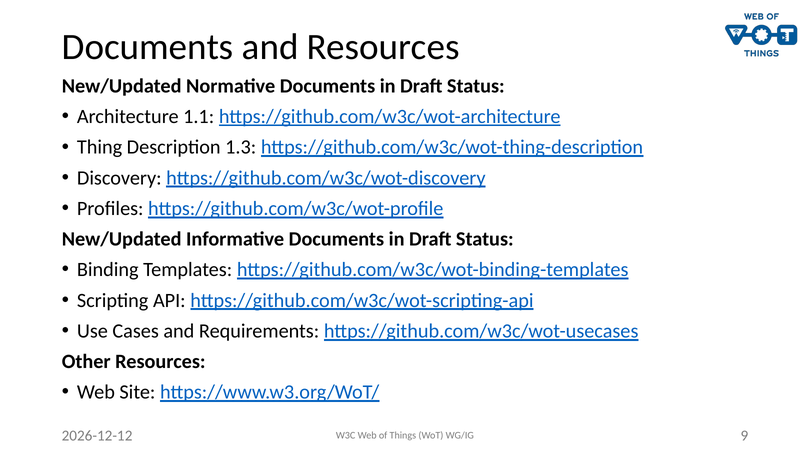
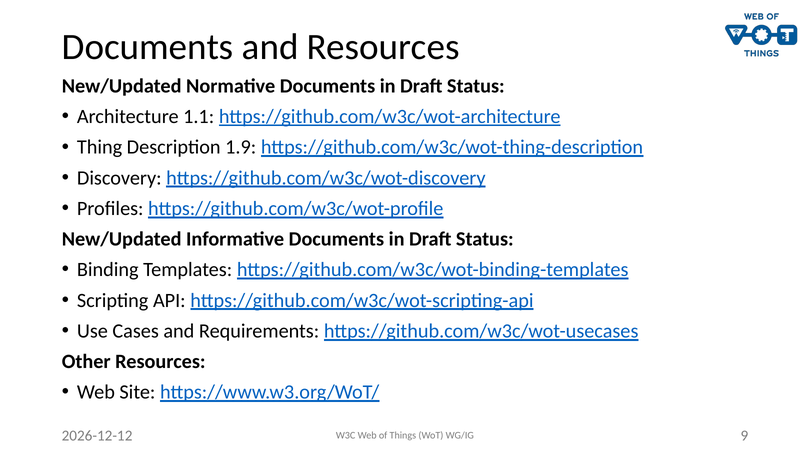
1.3: 1.3 -> 1.9 (241, 147)
